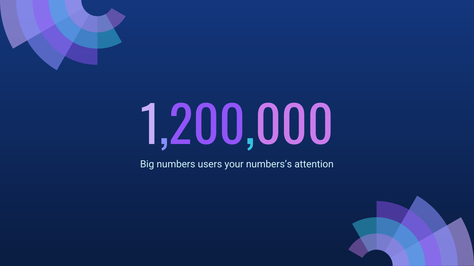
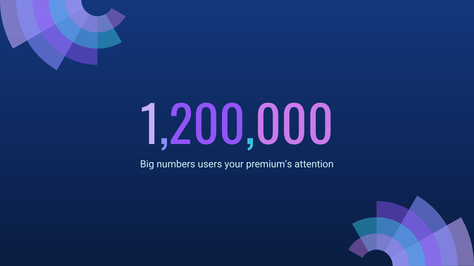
numbers’s: numbers’s -> premium’s (269, 165)
